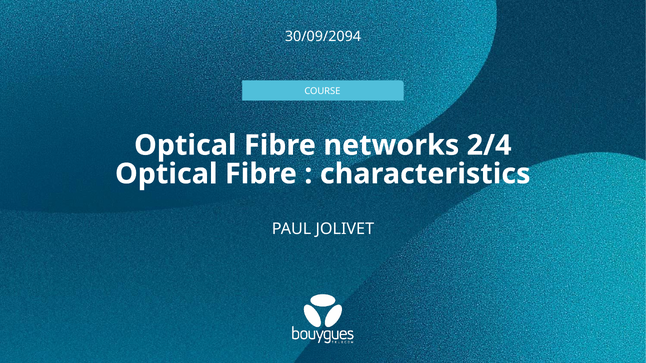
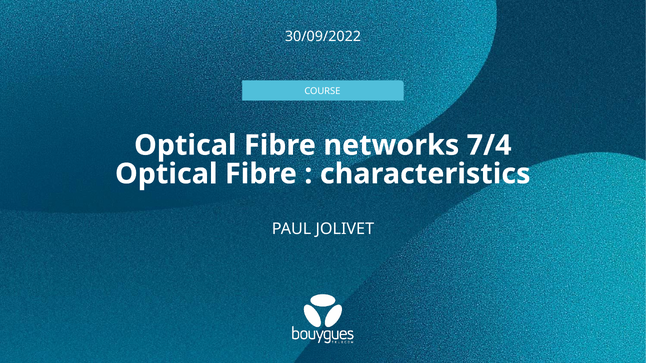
30/09/2094: 30/09/2094 -> 30/09/2022 (323, 37)
2/4: 2/4 -> 7/4 (489, 145)
